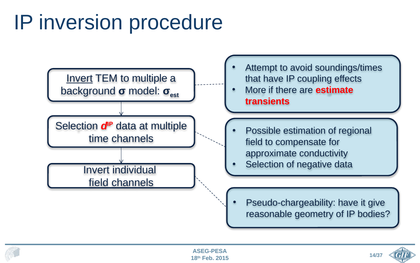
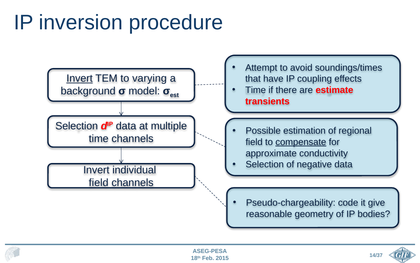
to multiple: multiple -> varying (150, 78)
More: More -> Time (256, 90)
compensate underline: none -> present (301, 142)
Pseudo-chargeability have: have -> code (348, 202)
